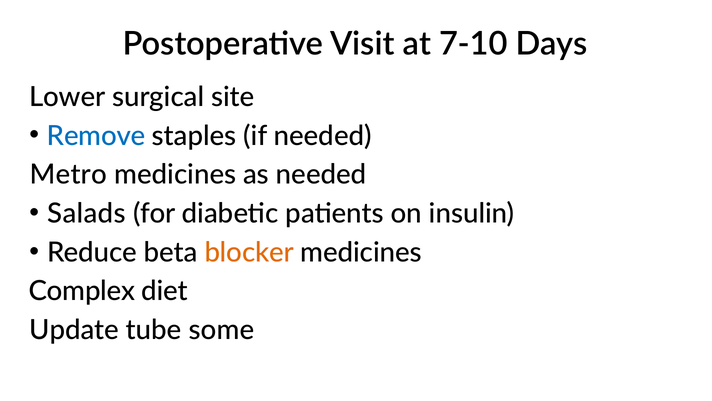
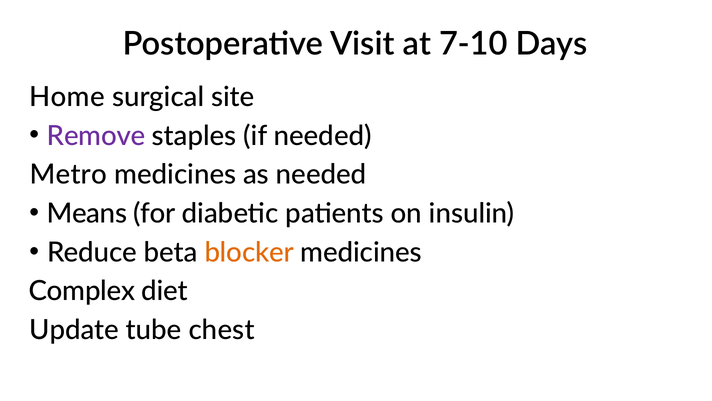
Lower: Lower -> Home (67, 97)
Remove colour: blue -> purple (96, 136)
Salads: Salads -> Means (87, 213)
some: some -> chest (222, 330)
